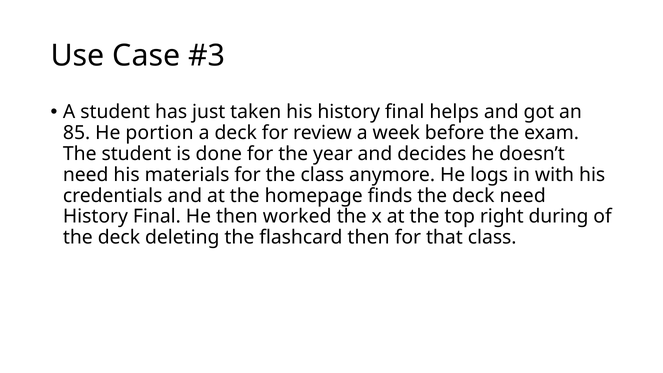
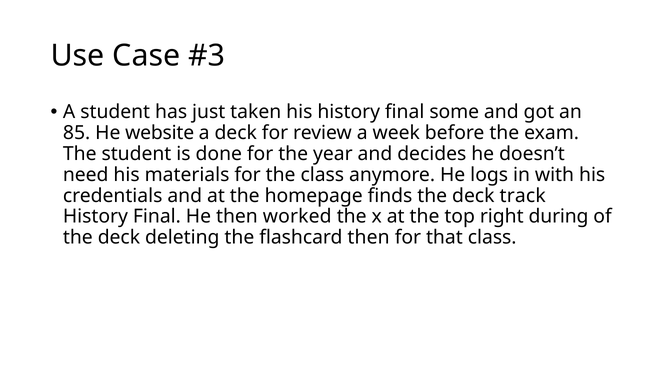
helps: helps -> some (454, 112)
portion: portion -> website (160, 133)
deck need: need -> track (523, 196)
